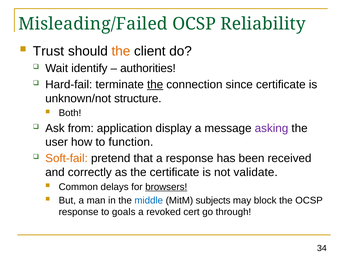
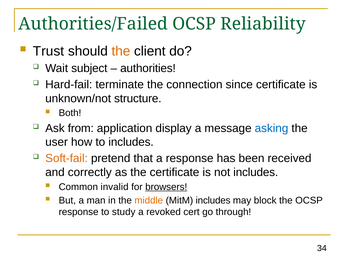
Misleading/Failed: Misleading/Failed -> Authorities/Failed (93, 24)
identify: identify -> subject (89, 68)
the underline: present -> none (155, 85)
asking colour: purple -> blue (271, 128)
to function: function -> includes (131, 142)
not validate: validate -> includes (256, 172)
delays: delays -> invalid (115, 187)
middle colour: blue -> orange (149, 200)
MitM subjects: subjects -> includes (213, 200)
goals: goals -> study (124, 212)
